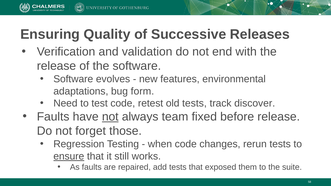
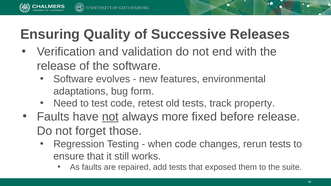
discover: discover -> property (255, 103)
team: team -> more (175, 117)
ensure underline: present -> none (69, 156)
